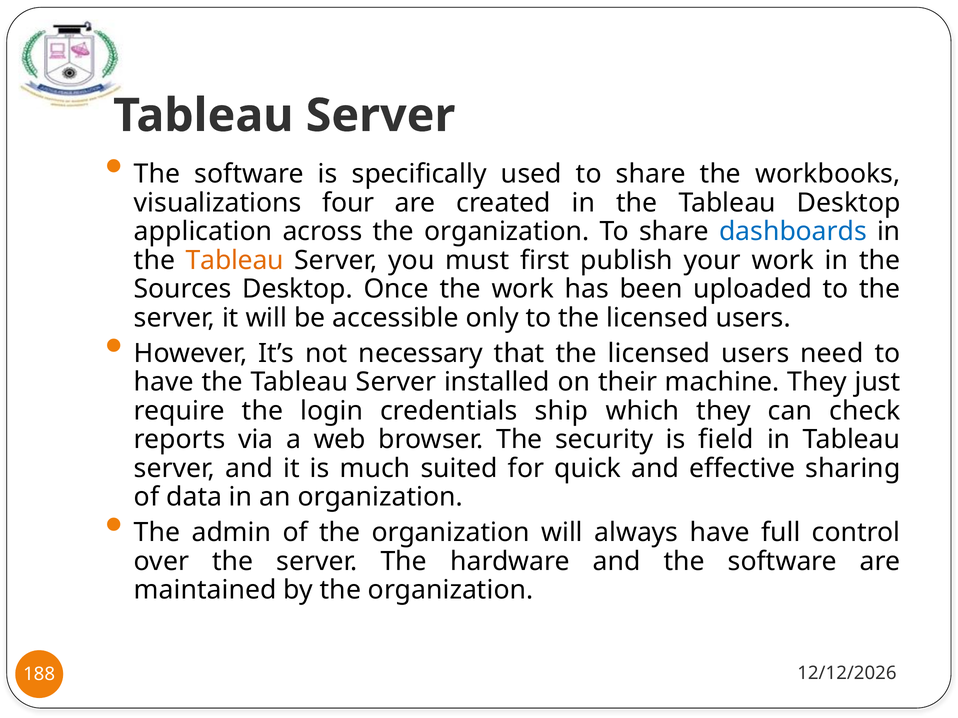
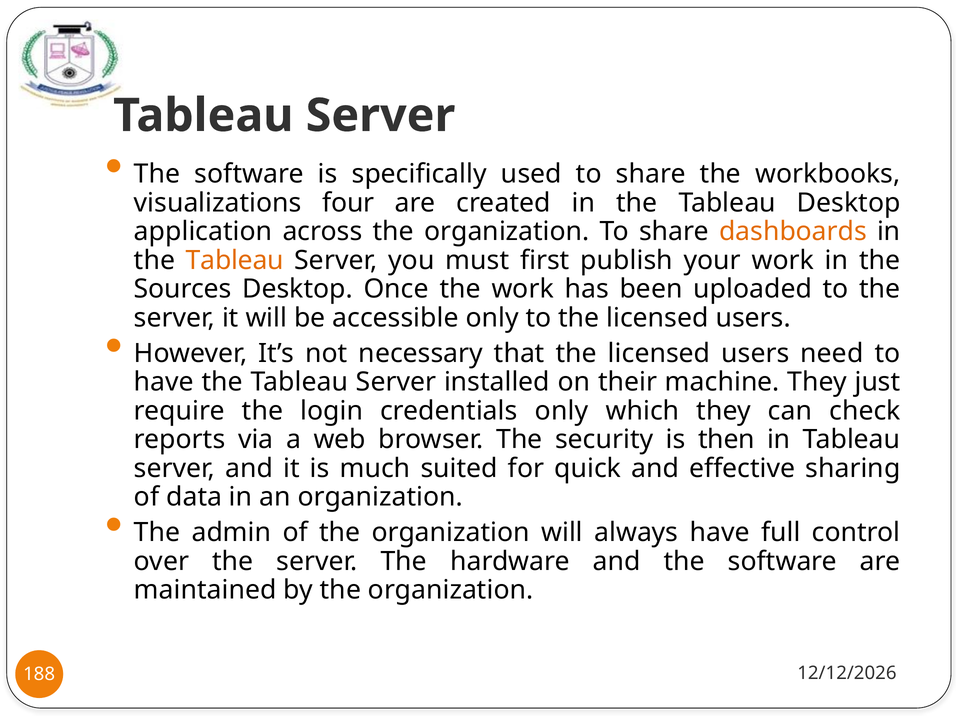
dashboards colour: blue -> orange (793, 232)
credentials ship: ship -> only (562, 411)
field: field -> then (726, 440)
